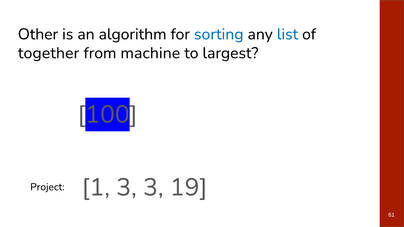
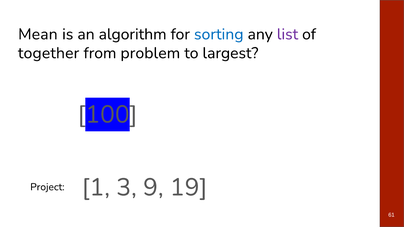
Other: Other -> Mean (38, 34)
list colour: blue -> purple (287, 34)
machine: machine -> problem (150, 53)
3 3: 3 -> 9 (153, 188)
